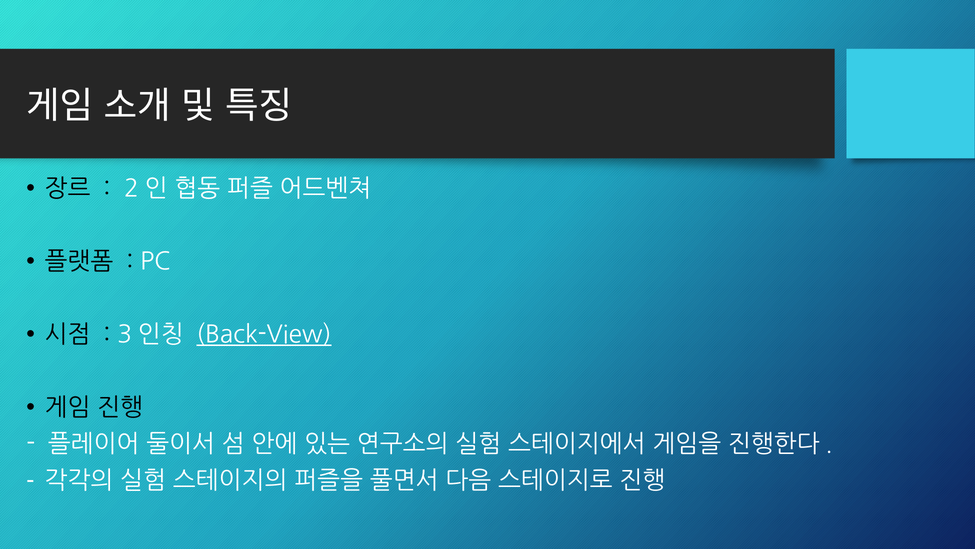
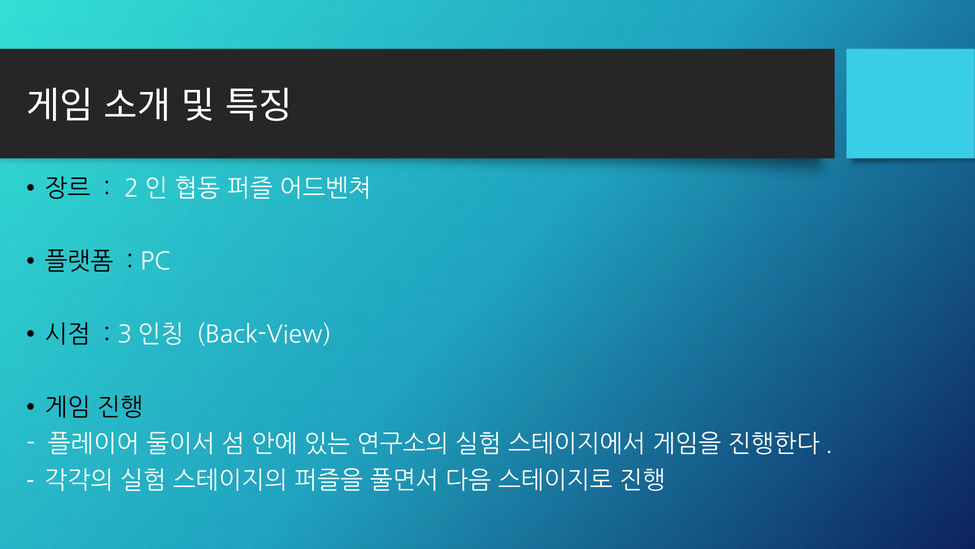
Back-View underline: present -> none (264, 334)
